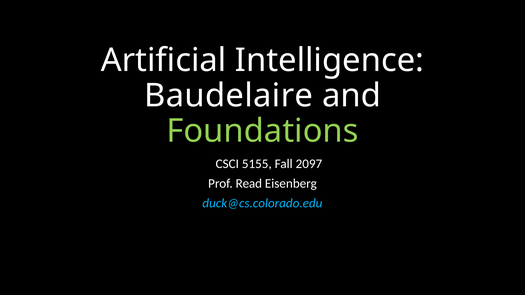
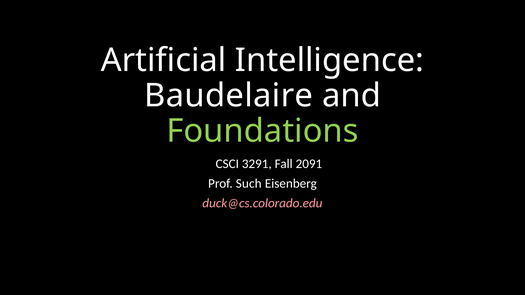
5155: 5155 -> 3291 (257, 164)
2097: 2097 -> 2091 (309, 164)
Read: Read -> Such (249, 184)
duck@cs.colorado.edu colour: light blue -> pink (262, 203)
